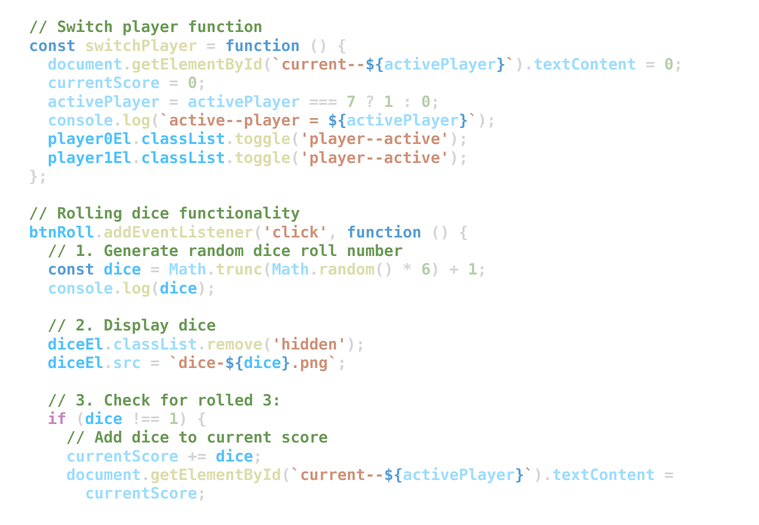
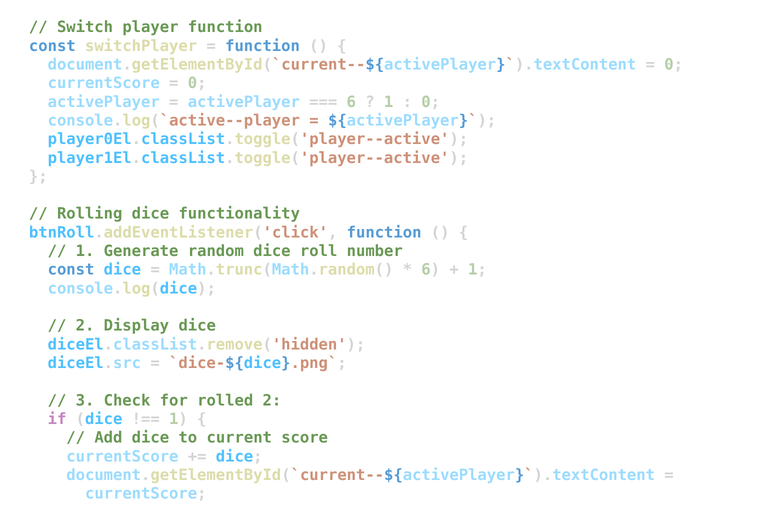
7: 7 -> 6 (351, 102)
rolled 3: 3 -> 2 (272, 401)
